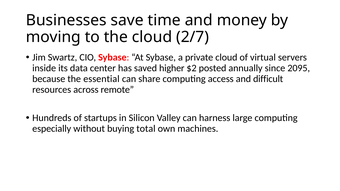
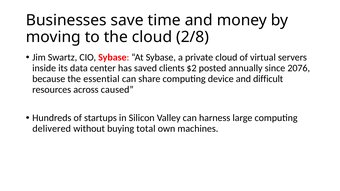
2/7: 2/7 -> 2/8 (193, 37)
higher: higher -> clients (172, 68)
2095: 2095 -> 2076 (299, 68)
access: access -> device (221, 79)
remote: remote -> caused (117, 90)
especially: especially -> delivered (52, 129)
